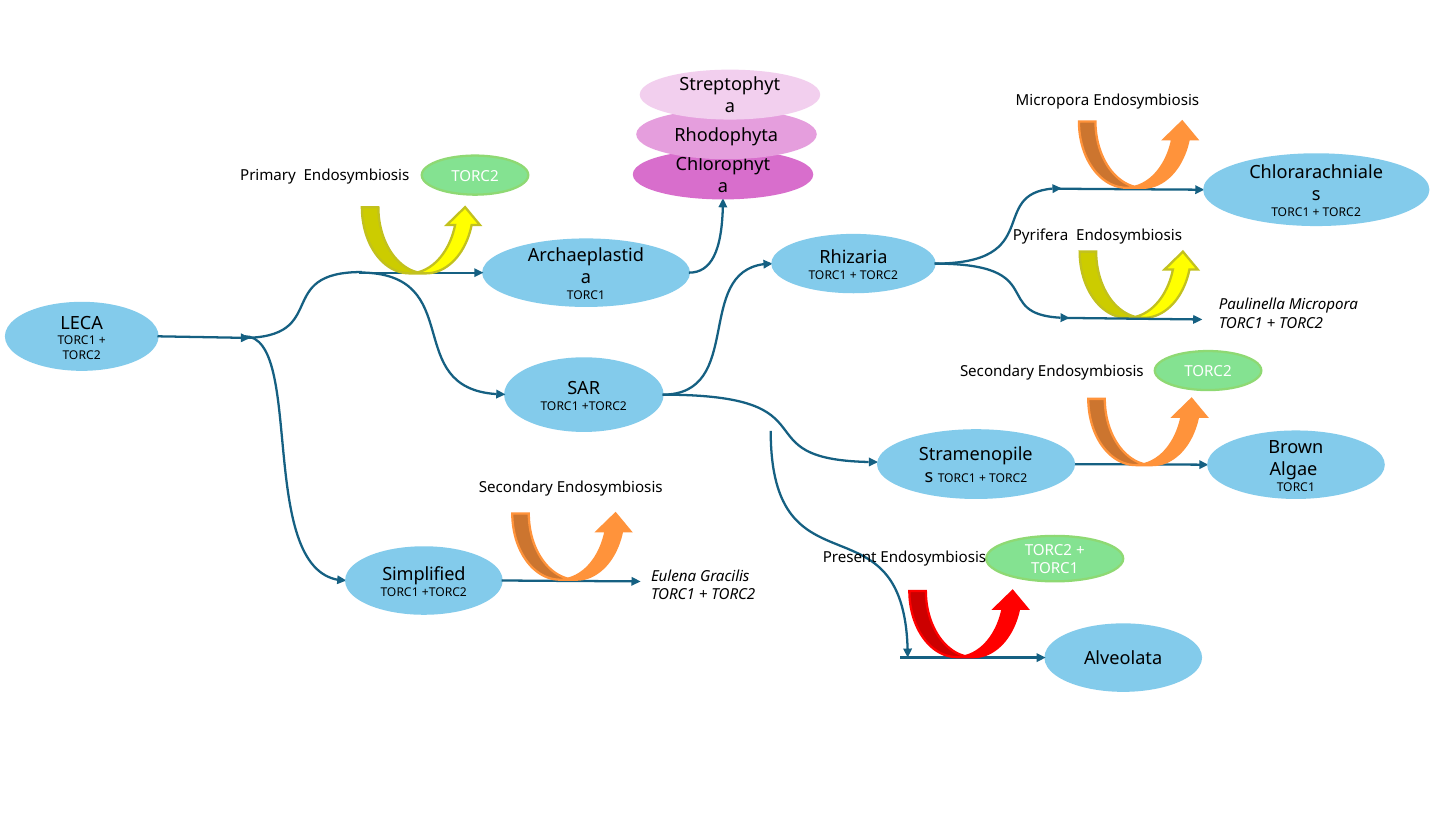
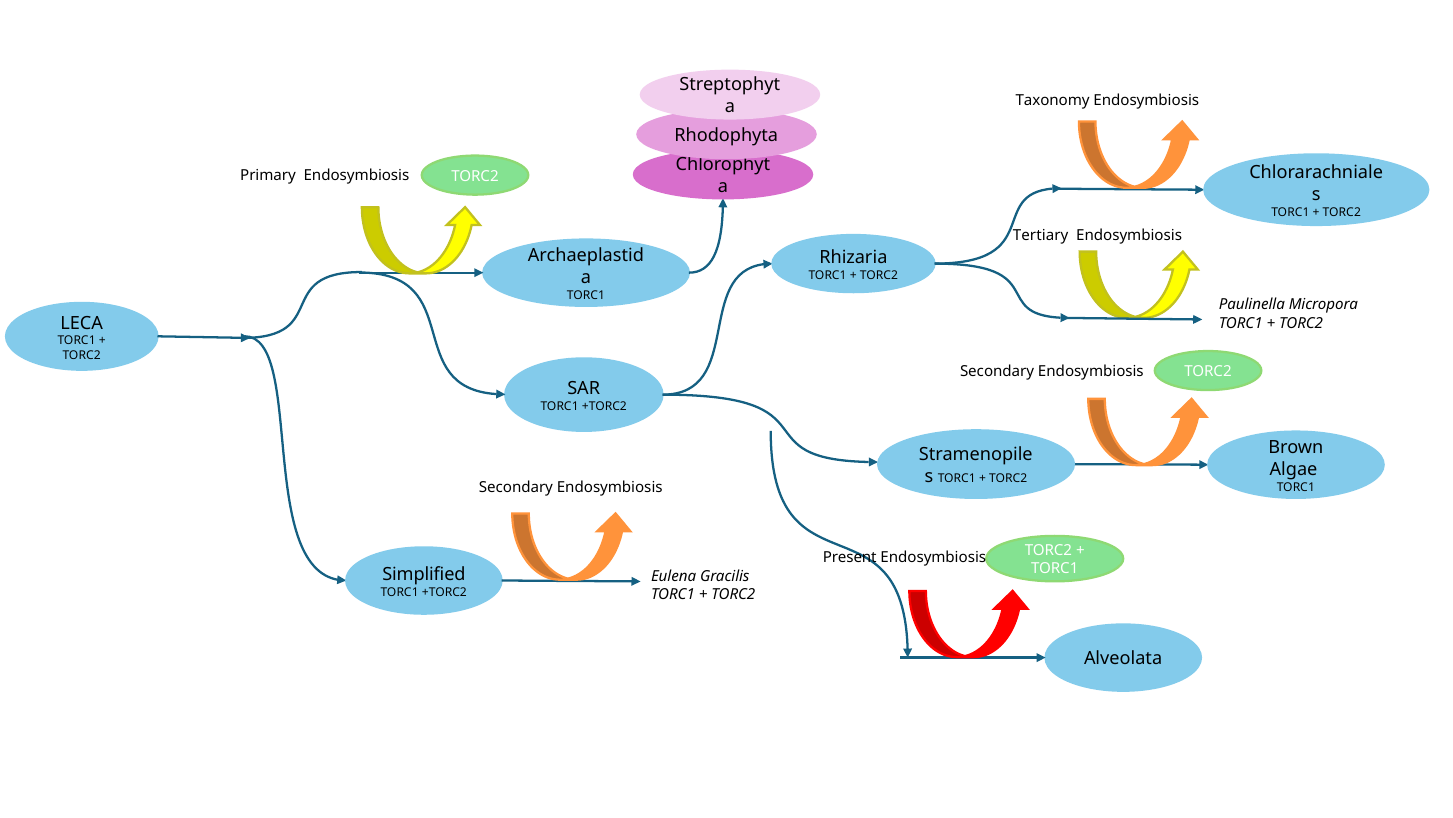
Micropora: Micropora -> Taxonomy (1053, 100)
Pyrifera: Pyrifera -> Tertiary (1041, 235)
